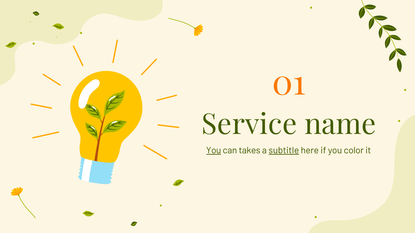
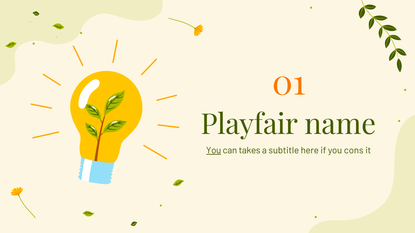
Service: Service -> Playfair (250, 125)
subtitle underline: present -> none (284, 151)
color: color -> cons (354, 151)
